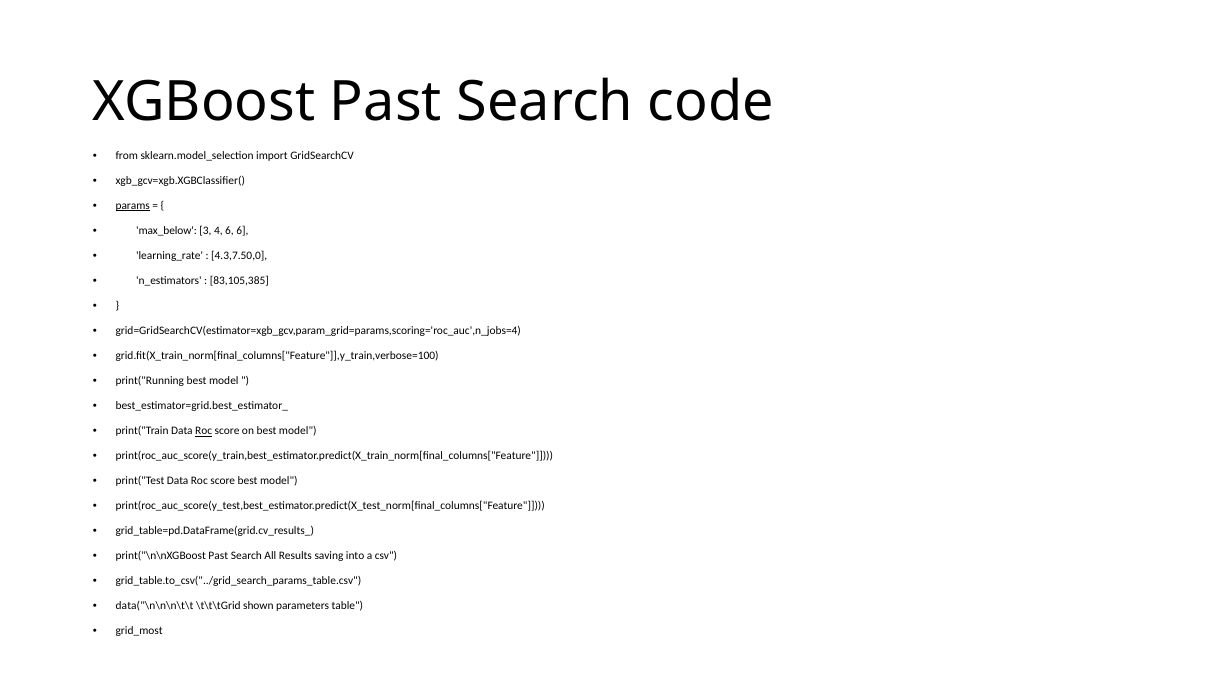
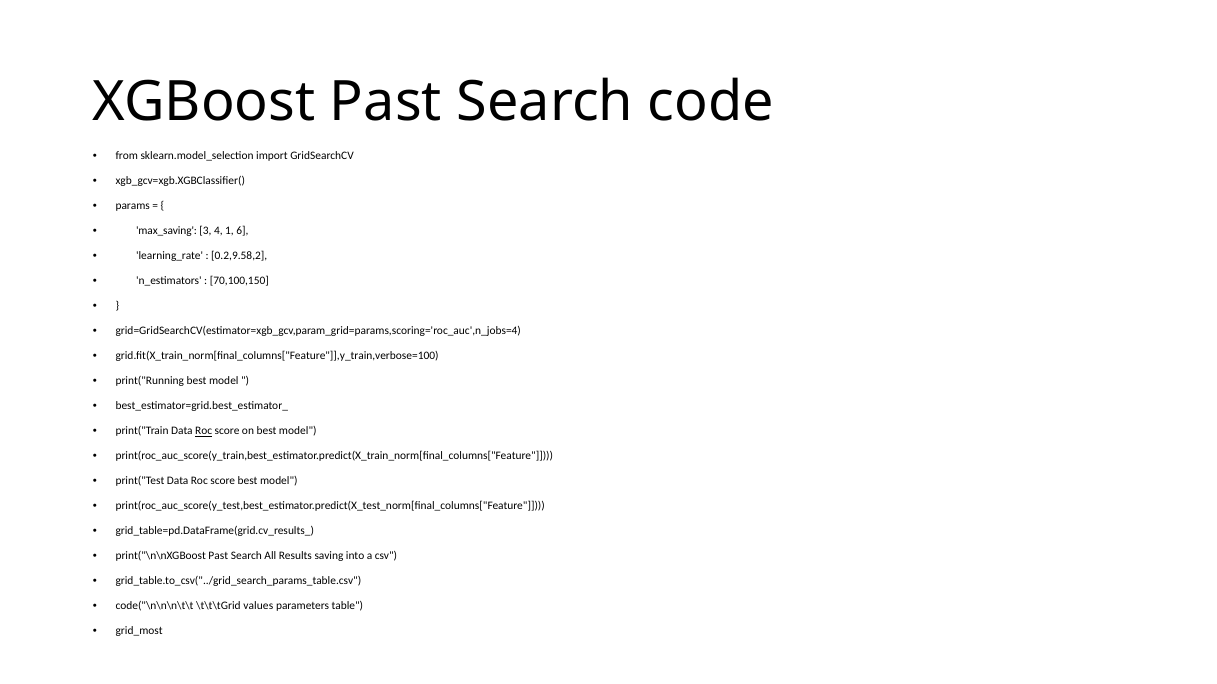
params underline: present -> none (133, 206)
max_below: max_below -> max_saving (167, 231)
4 6: 6 -> 1 (230, 231)
4.3,7.50,0: 4.3,7.50,0 -> 0.2,9.58,2 (239, 256)
83,105,385: 83,105,385 -> 70,100,150 (239, 281)
data("\n\n\n\t\t: data("\n\n\n\t\t -> code("\n\n\n\t\t (155, 607)
shown: shown -> values (258, 607)
